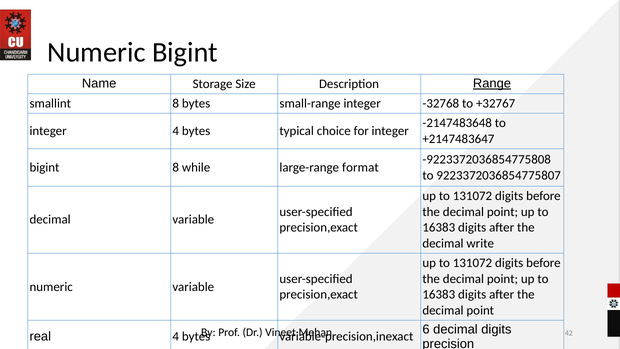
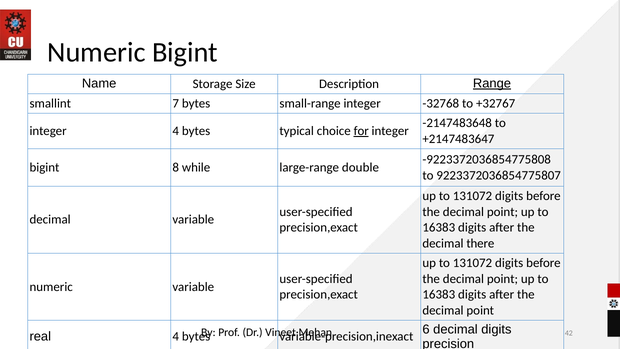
smallint 8: 8 -> 7 (176, 103)
for underline: none -> present (361, 131)
format: format -> double (360, 167)
write: write -> there (480, 243)
